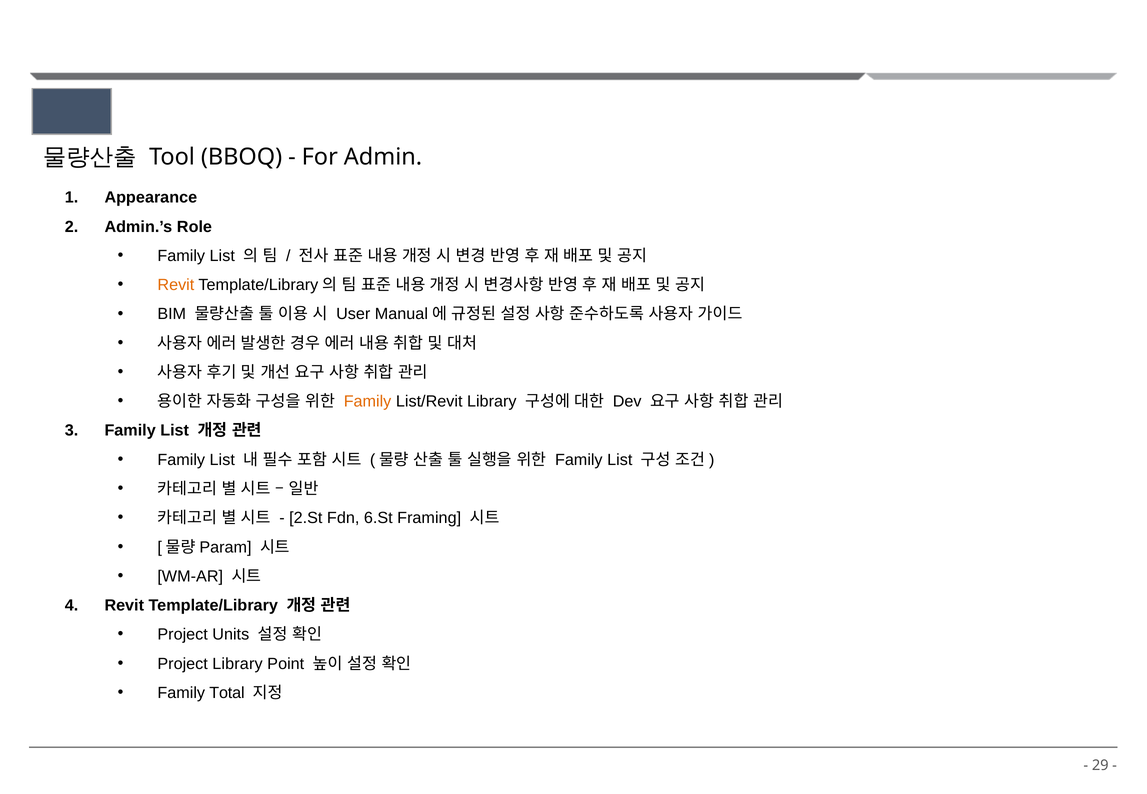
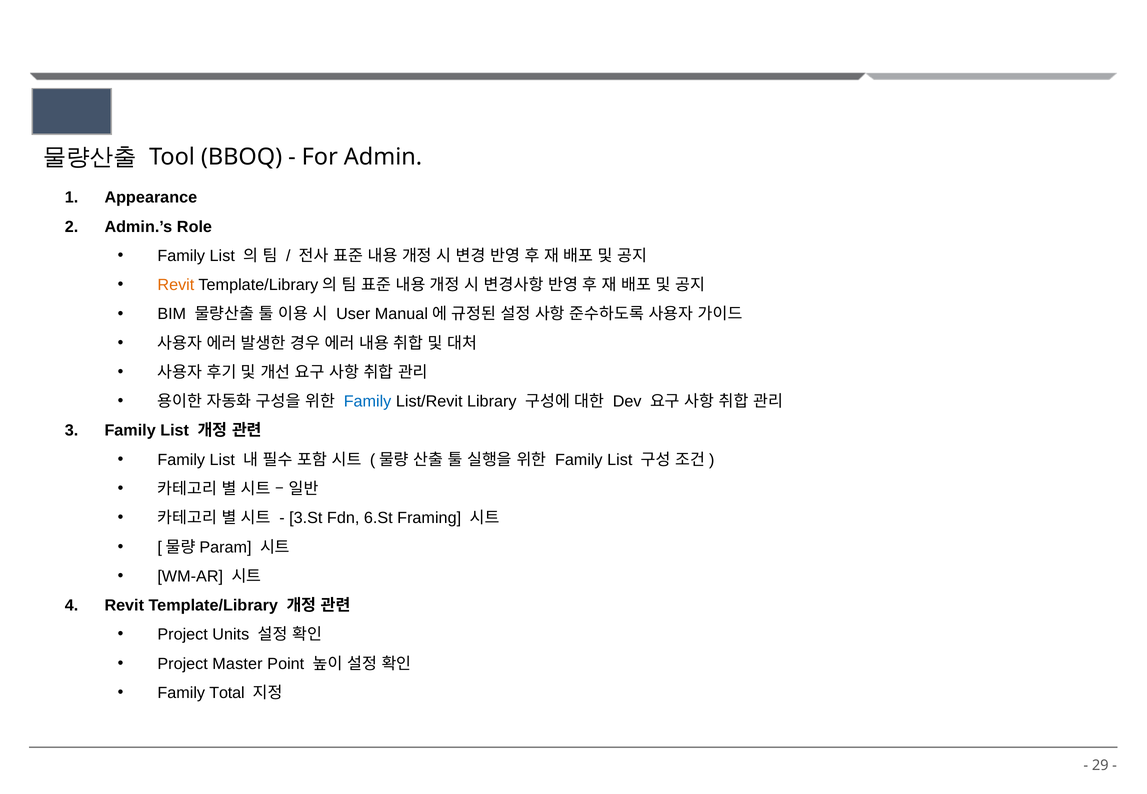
Family colour: orange -> blue (368, 402)
2.St: 2.St -> 3.St (306, 518)
Project Library: Library -> Master (237, 664)
